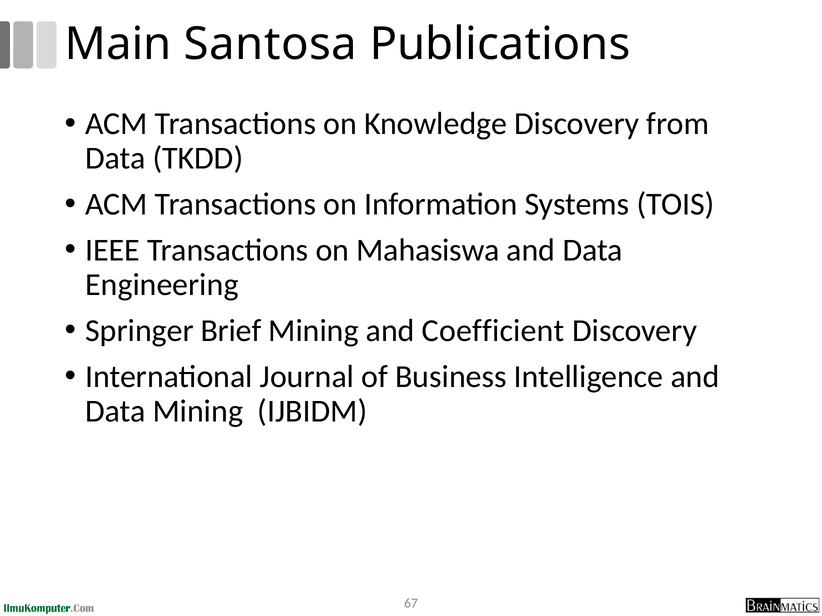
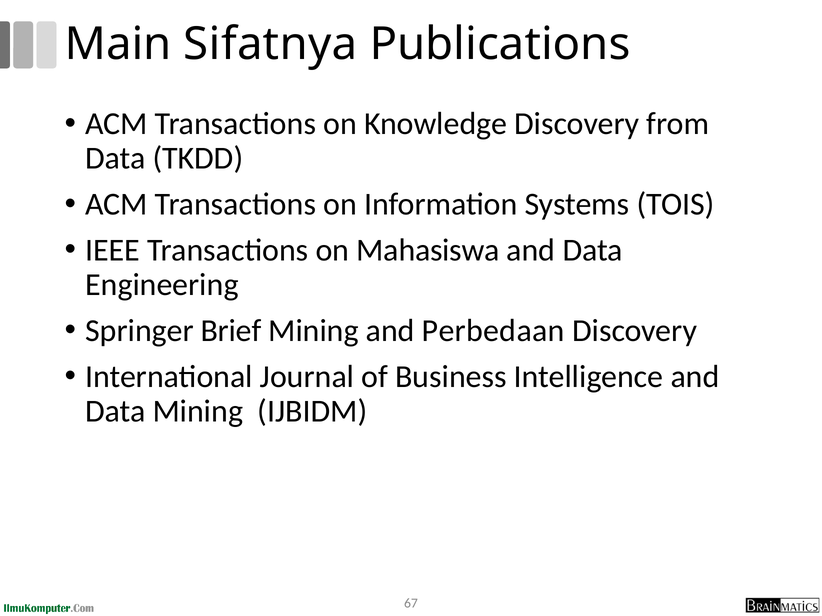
Santosa: Santosa -> Sifatnya (271, 44)
Coefficient: Coefficient -> Perbedaan (493, 331)
